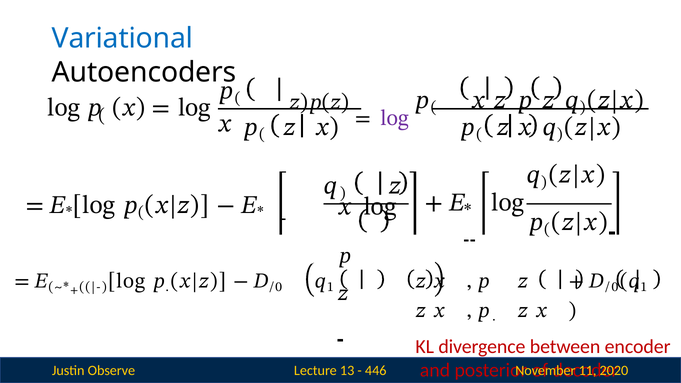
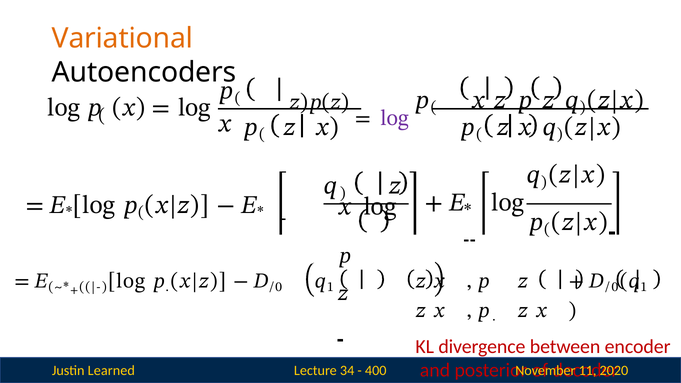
Variational colour: blue -> orange (122, 38)
Observe: Observe -> Learned (111, 371)
13: 13 -> 34 (347, 371)
446: 446 -> 400 (376, 371)
